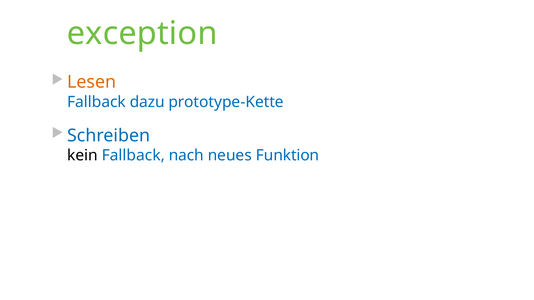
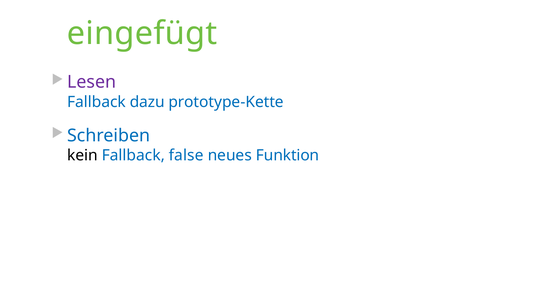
exception: exception -> eingefügt (142, 34)
Lesen colour: orange -> purple (92, 82)
nach: nach -> false (186, 156)
